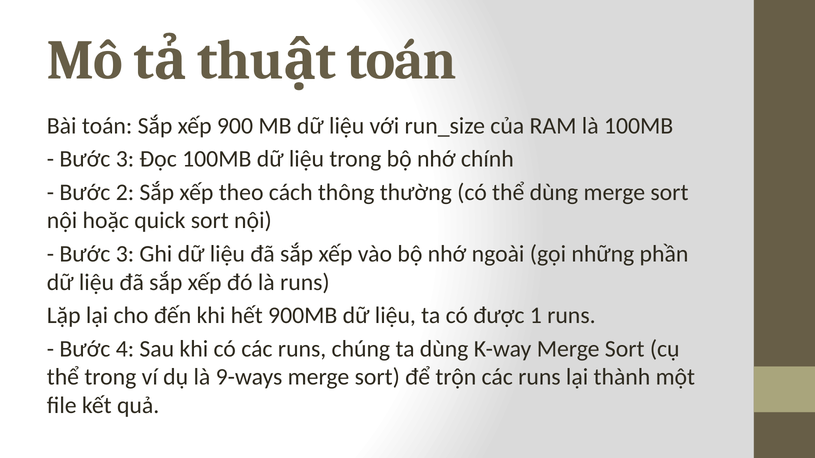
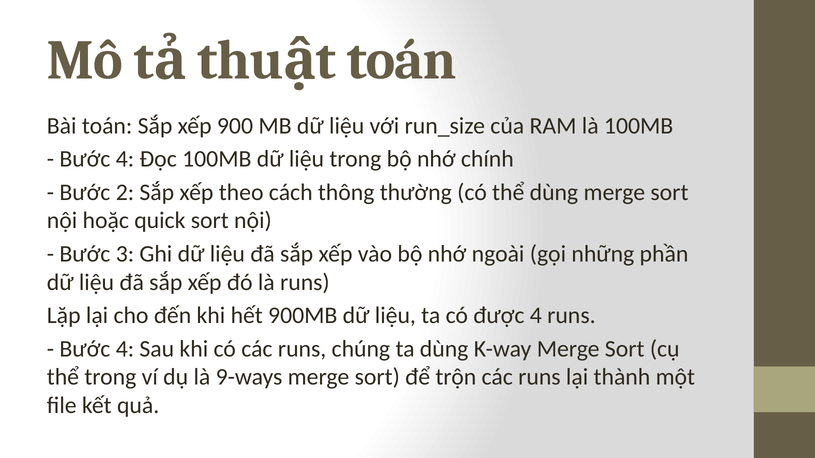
3: 3 -> 4 (125, 159)
được 1: 1 -> 4 (536, 316)
